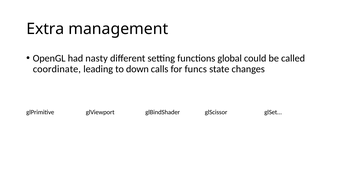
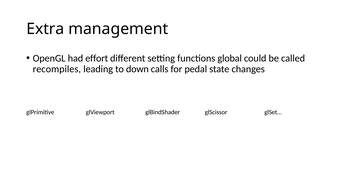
nasty: nasty -> effort (97, 58)
coordinate: coordinate -> recompiles (57, 69)
funcs: funcs -> pedal (196, 69)
